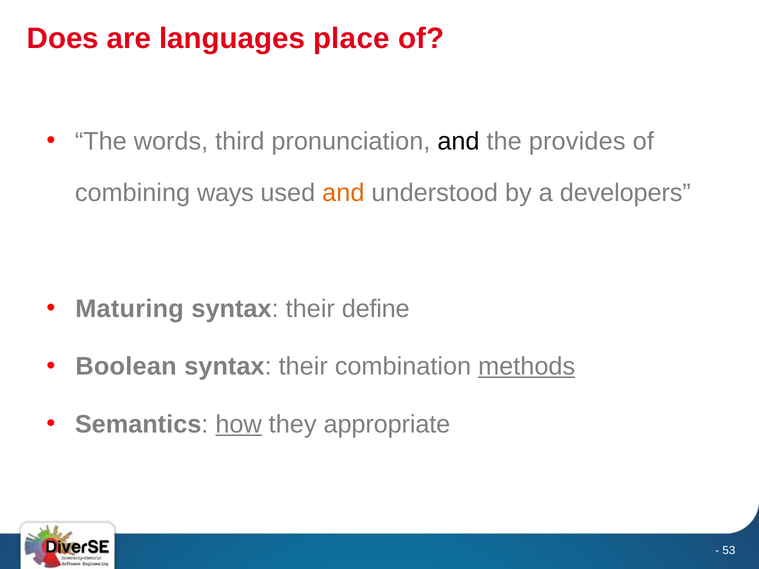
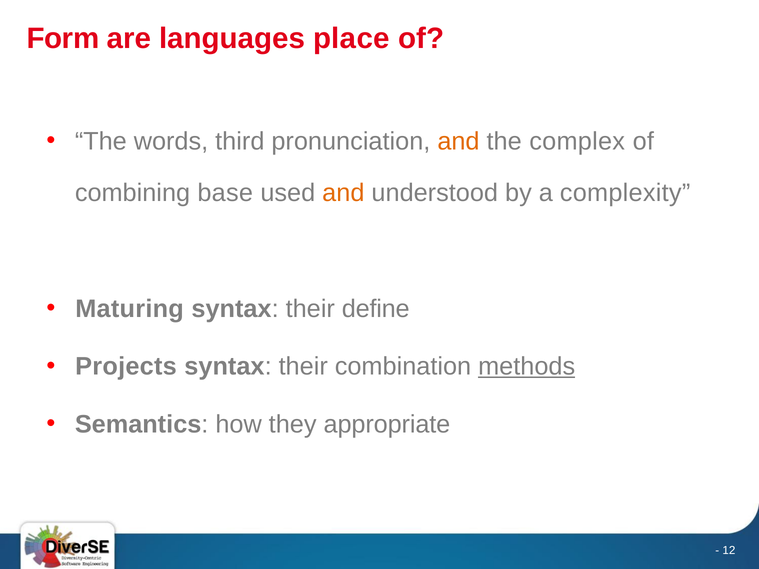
Does: Does -> Form (63, 39)
and colour: black -> orange (458, 141)
provides: provides -> complex (577, 141)
ways: ways -> base (225, 193)
developers: developers -> complexity (625, 193)
Boolean: Boolean -> Projects (126, 367)
how underline: present -> none (239, 425)
53: 53 -> 12 (729, 551)
